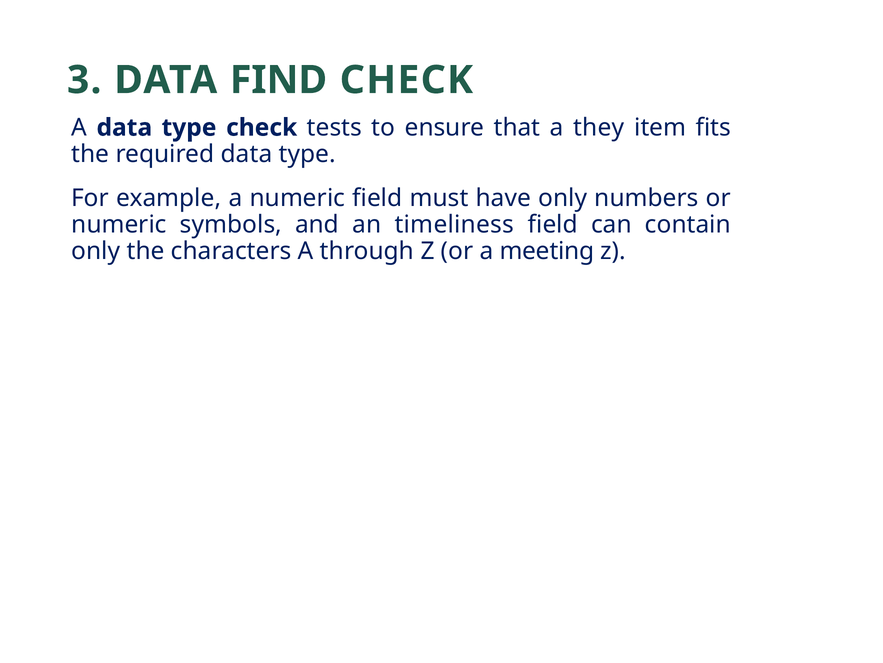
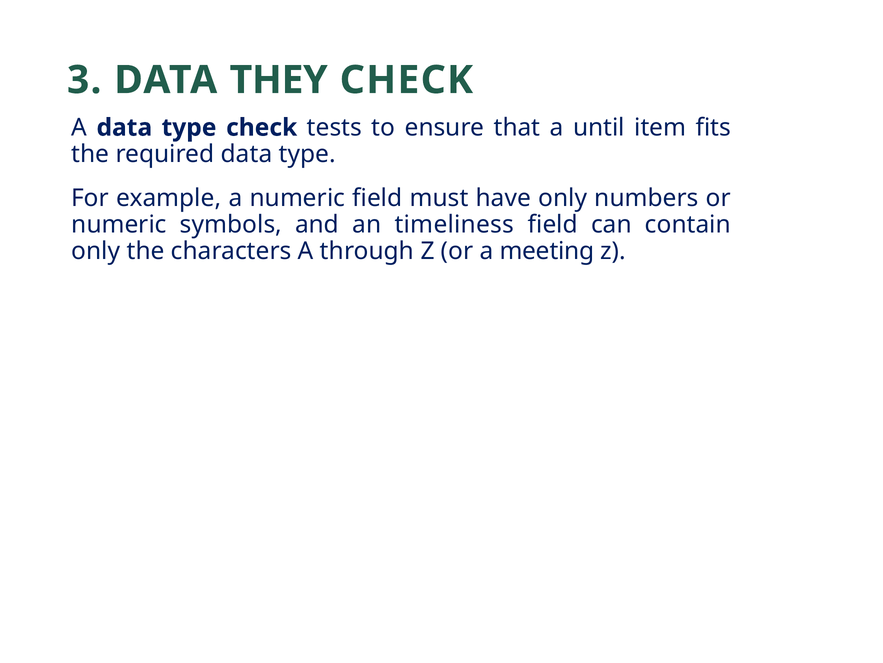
FIND: FIND -> THEY (279, 80)
they: they -> until (599, 127)
